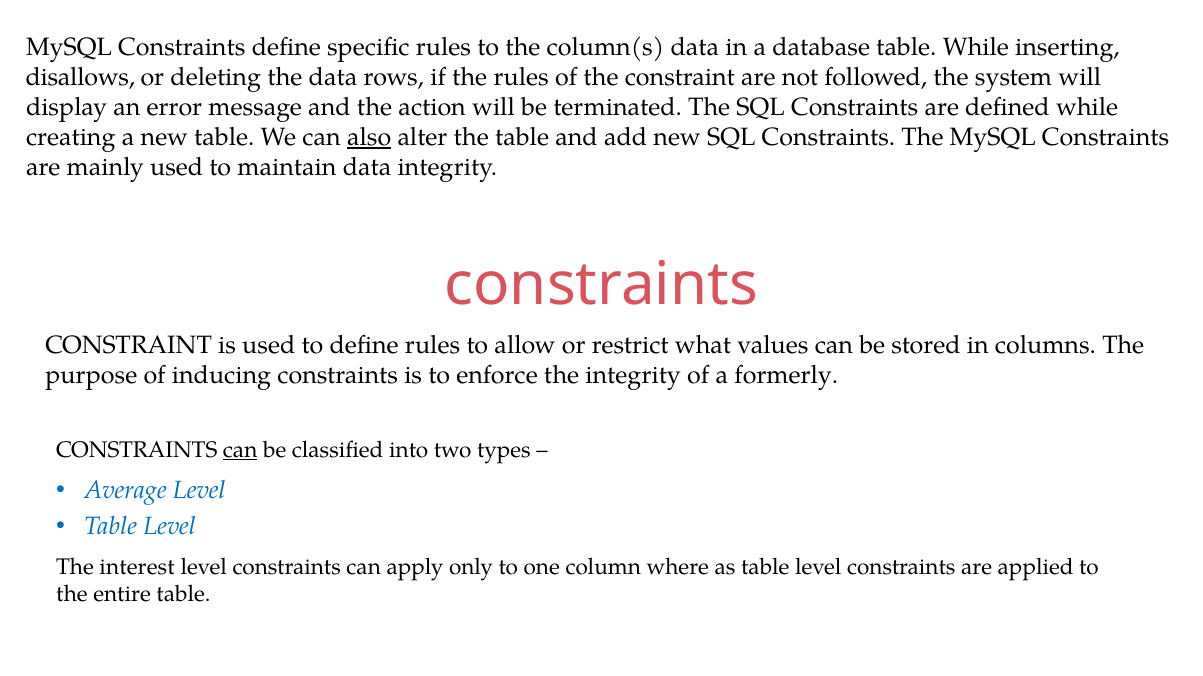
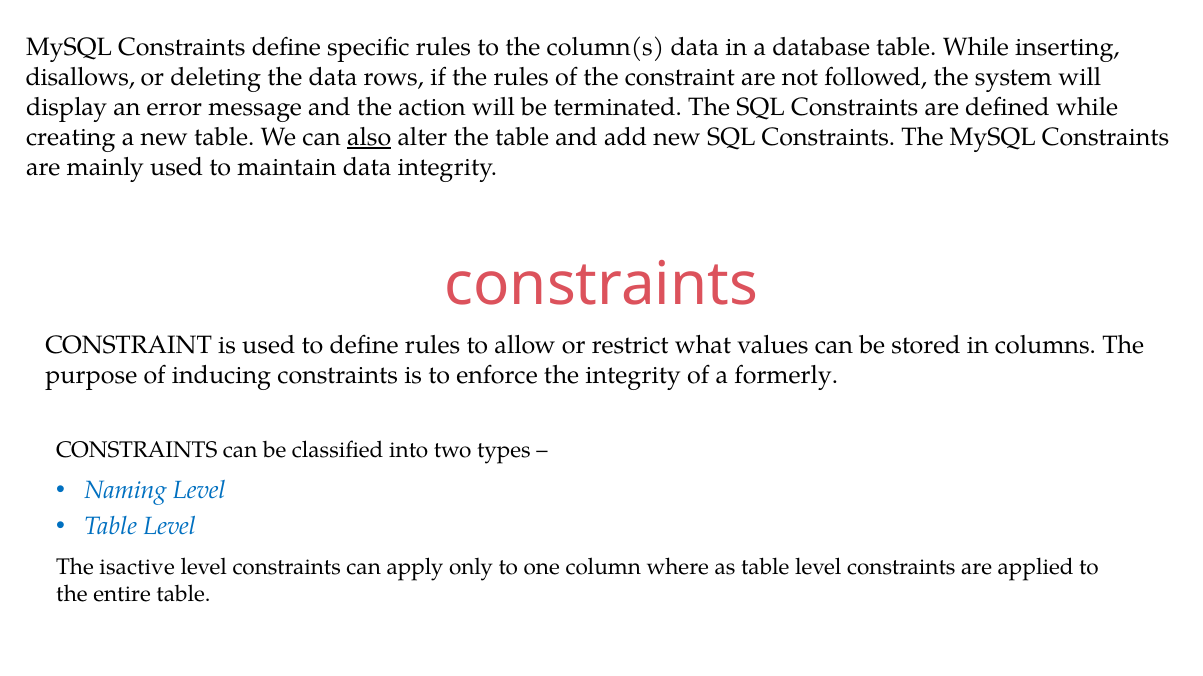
can underline: present -> none (240, 450)
Average: Average -> Naming (126, 491)
interest: interest -> isactive (137, 568)
